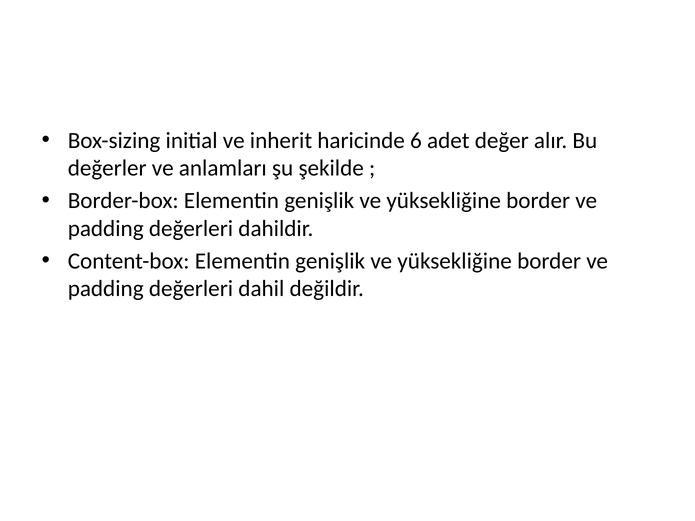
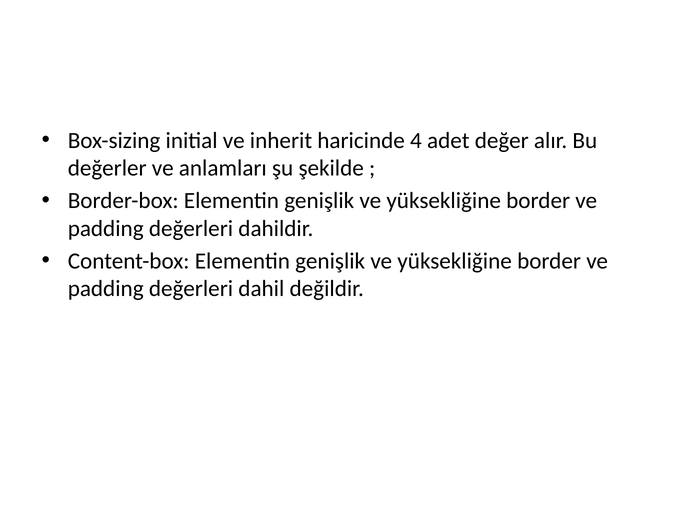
6: 6 -> 4 (416, 141)
